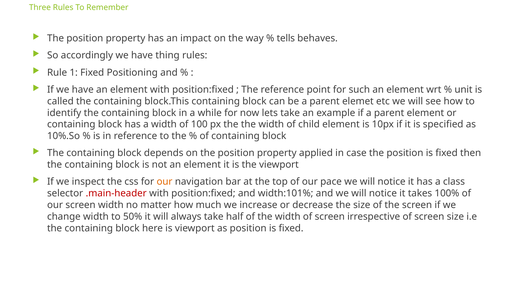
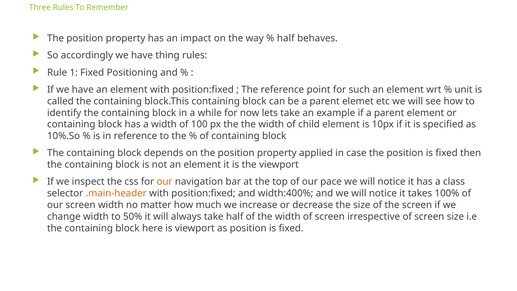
tells: tells -> half (286, 38)
.main-header colour: red -> orange (116, 193)
width:101%: width:101% -> width:400% (286, 193)
